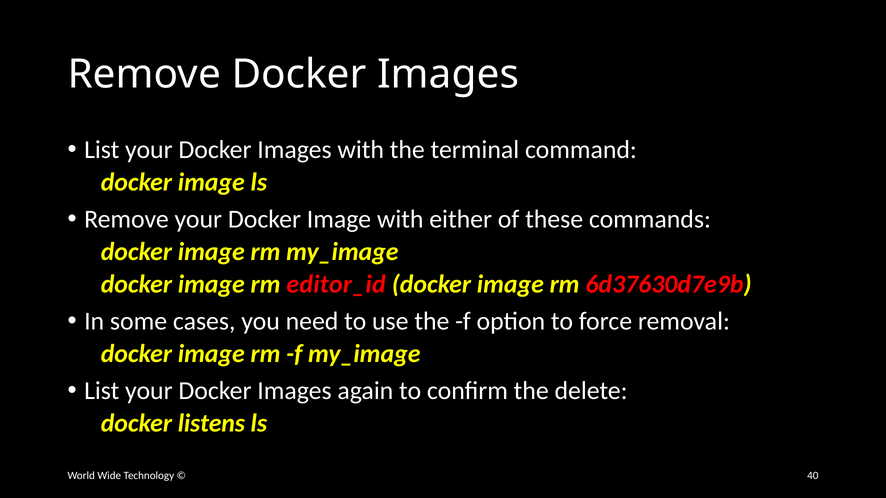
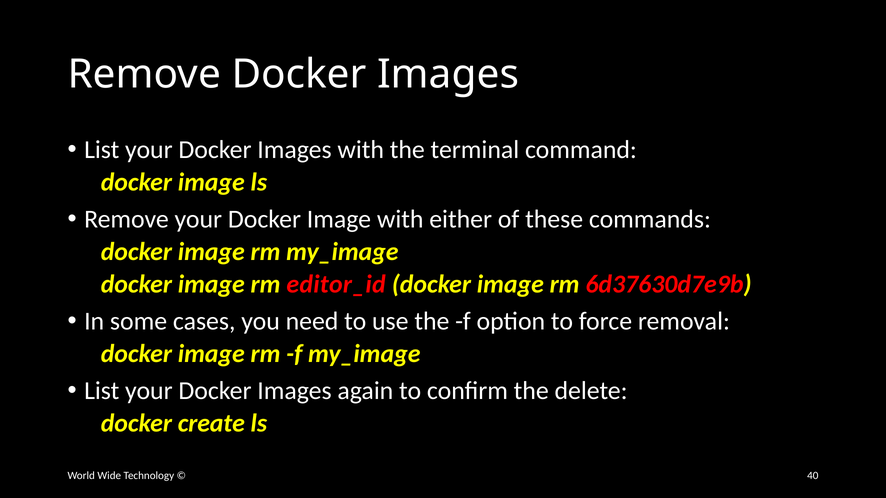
listens: listens -> create (211, 423)
